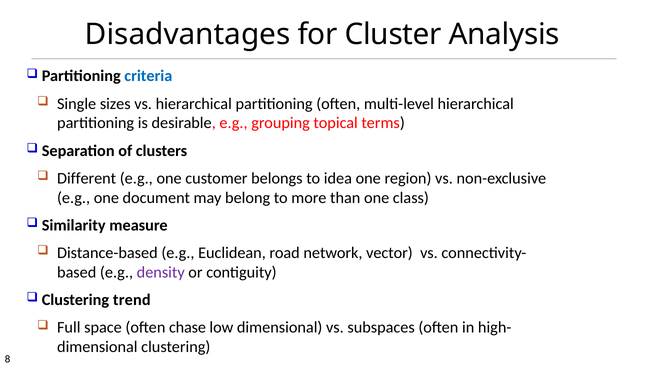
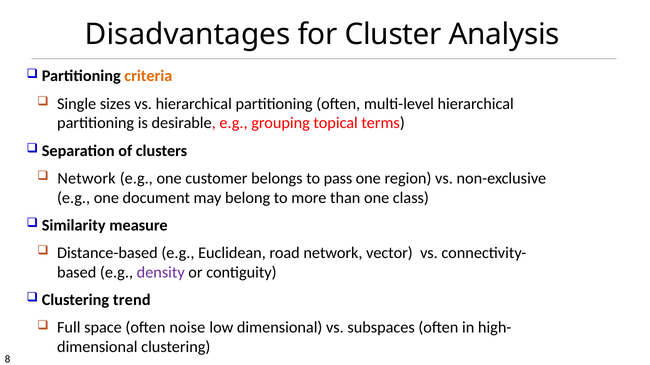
criteria colour: blue -> orange (148, 76)
Different: Different -> Network (87, 179)
idea: idea -> pass (338, 179)
chase: chase -> noise (187, 328)
